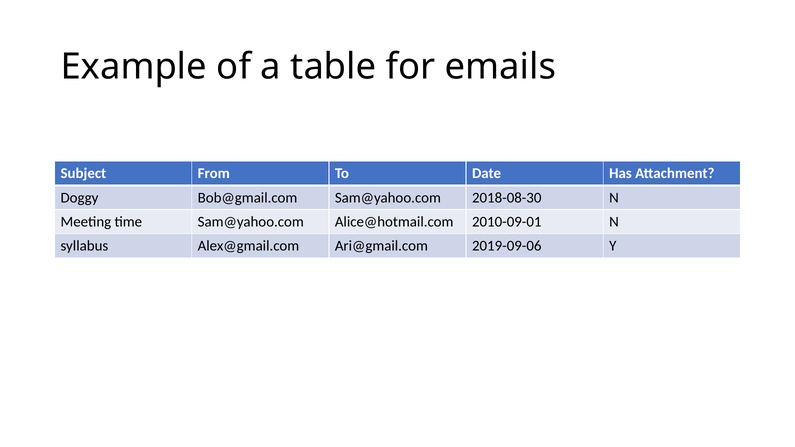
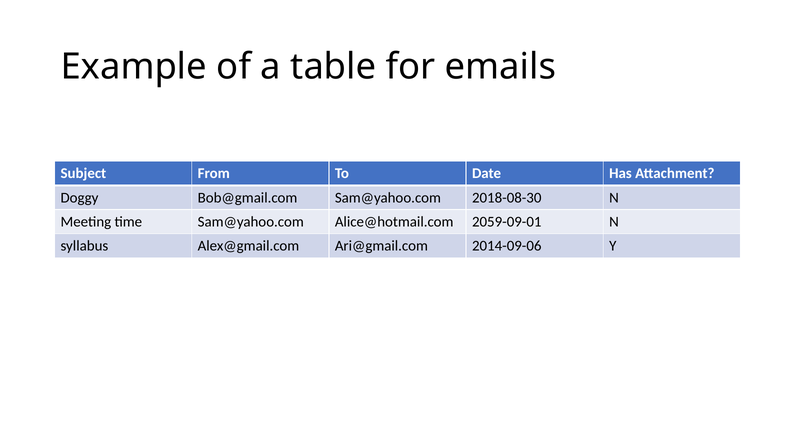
2010-09-01: 2010-09-01 -> 2059-09-01 (507, 222)
2019-09-06: 2019-09-06 -> 2014-09-06 (507, 246)
